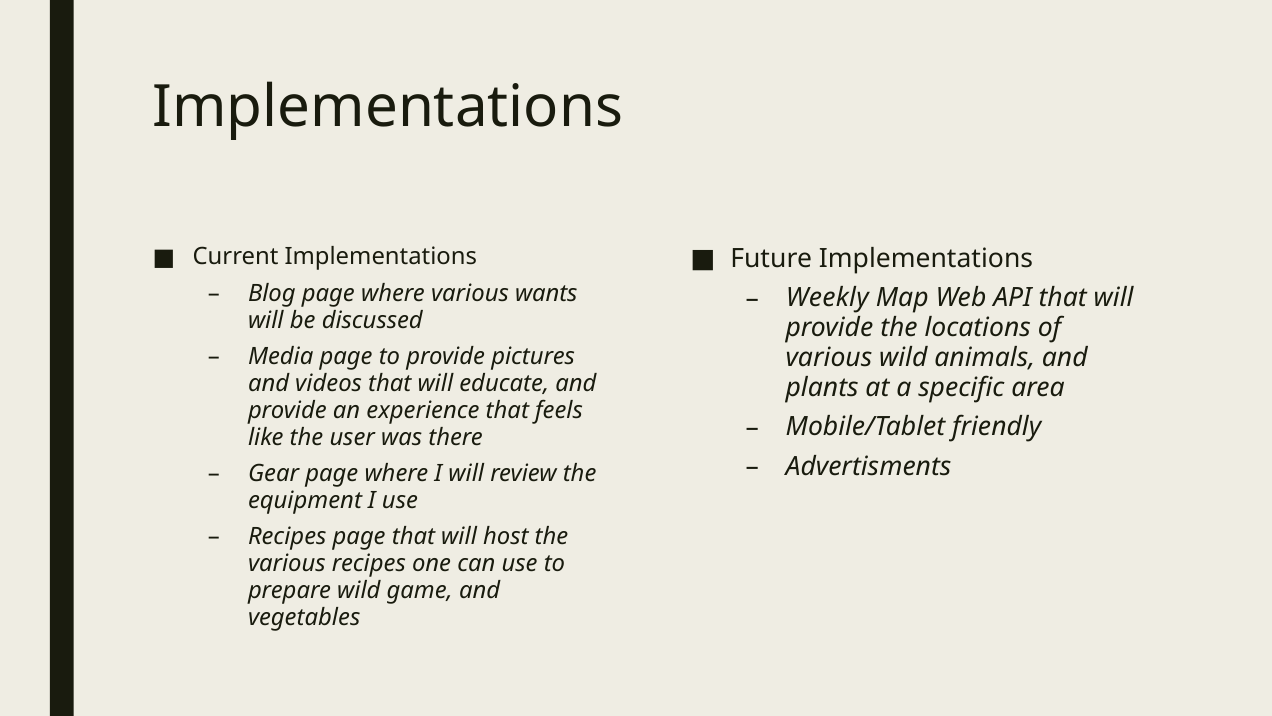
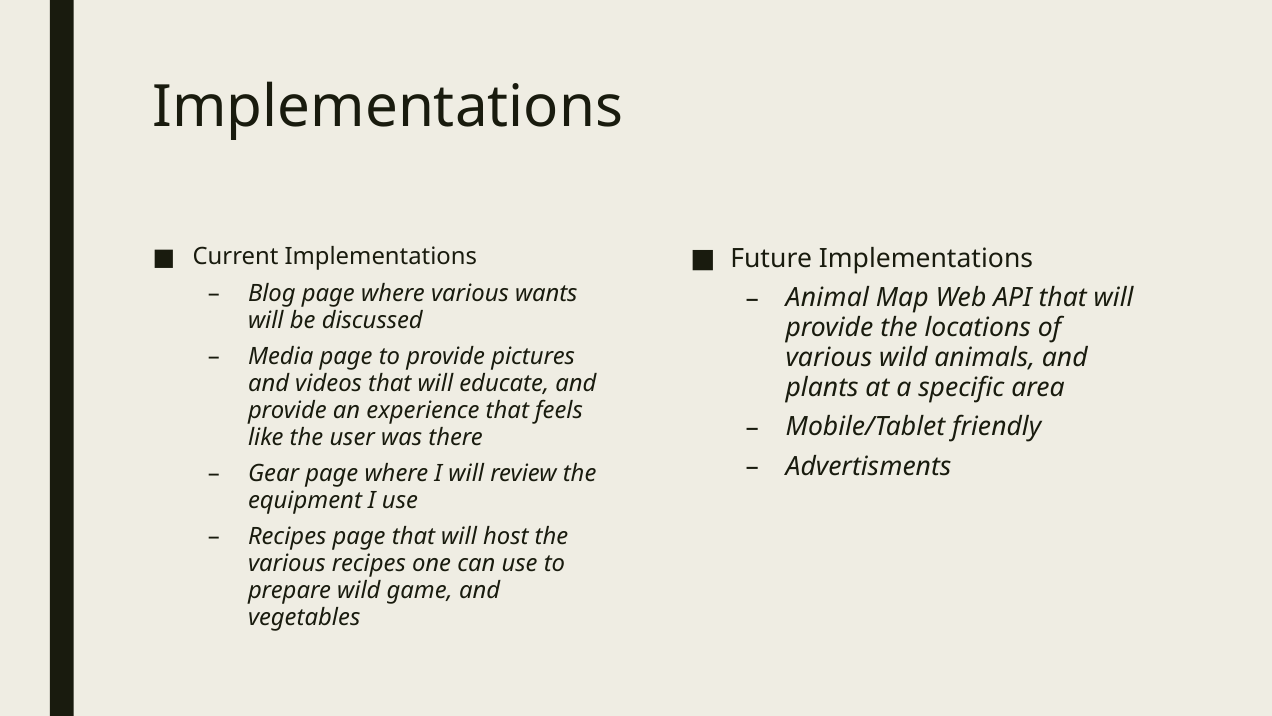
Weekly: Weekly -> Animal (827, 298)
